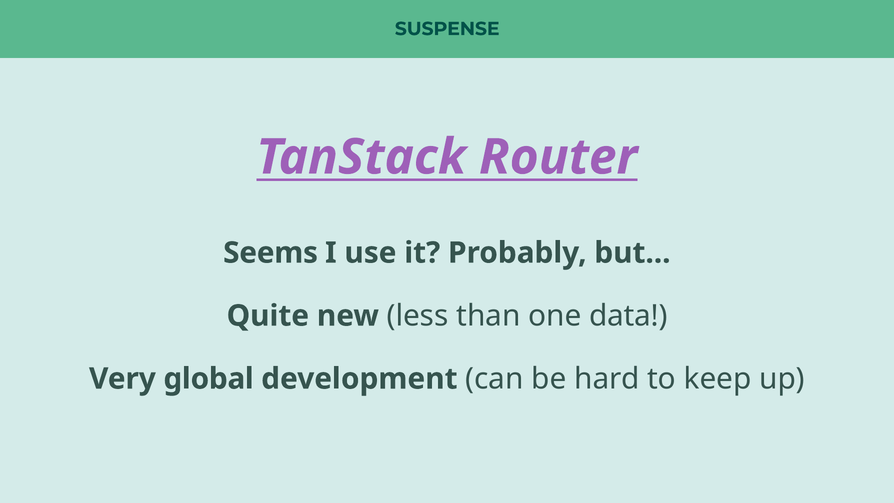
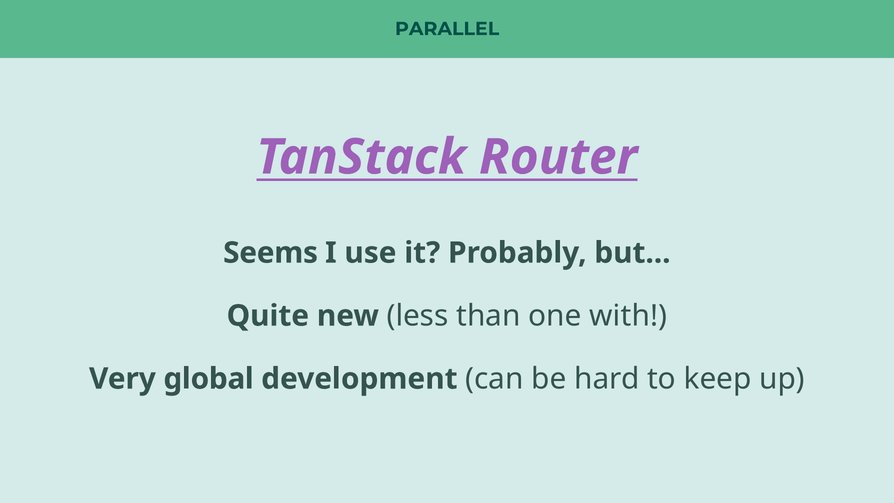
SUSPENSE: SUSPENSE -> PARALLEL (447, 29)
data: data -> with (628, 316)
